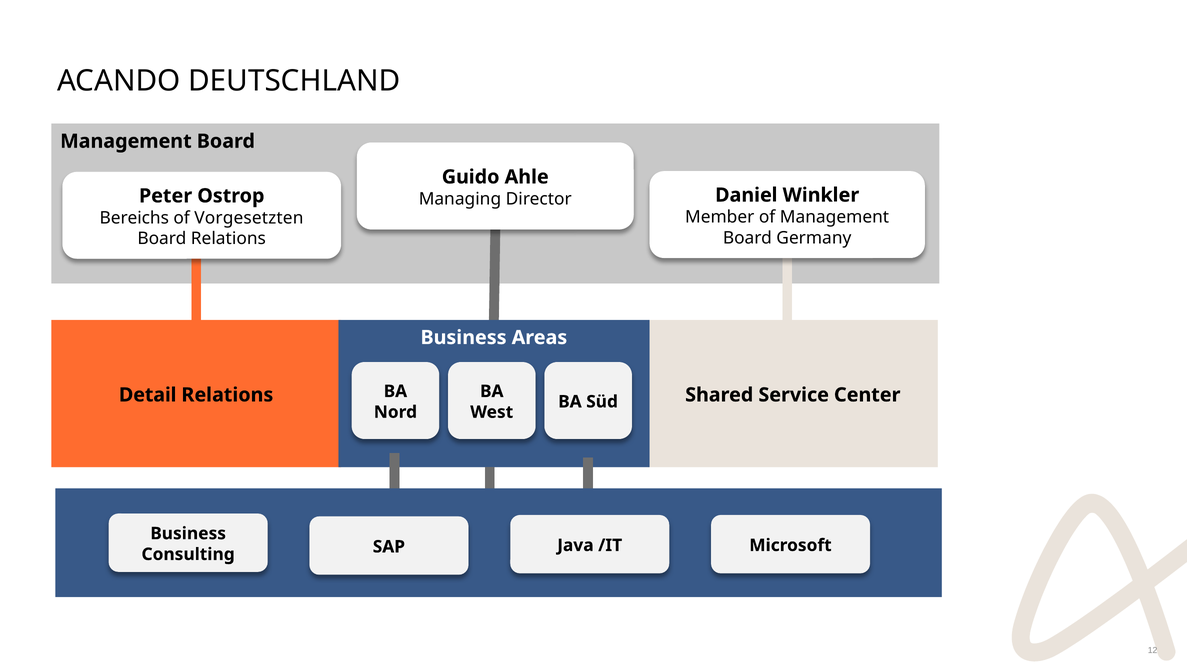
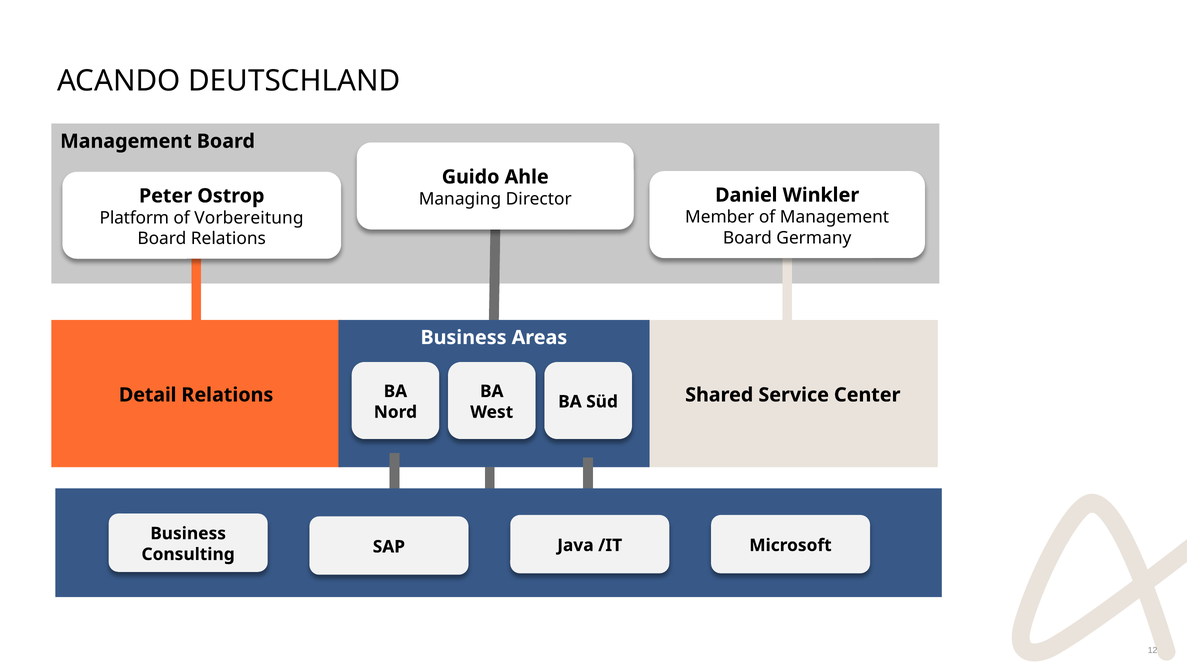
Bereichs: Bereichs -> Platform (134, 218)
Vorgesetzten: Vorgesetzten -> Vorbereitung (249, 218)
